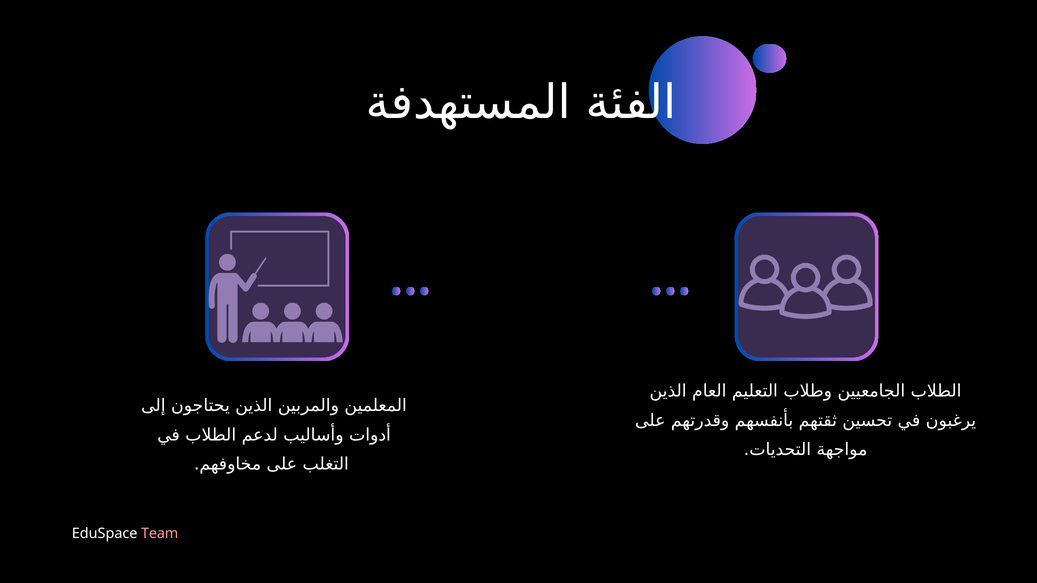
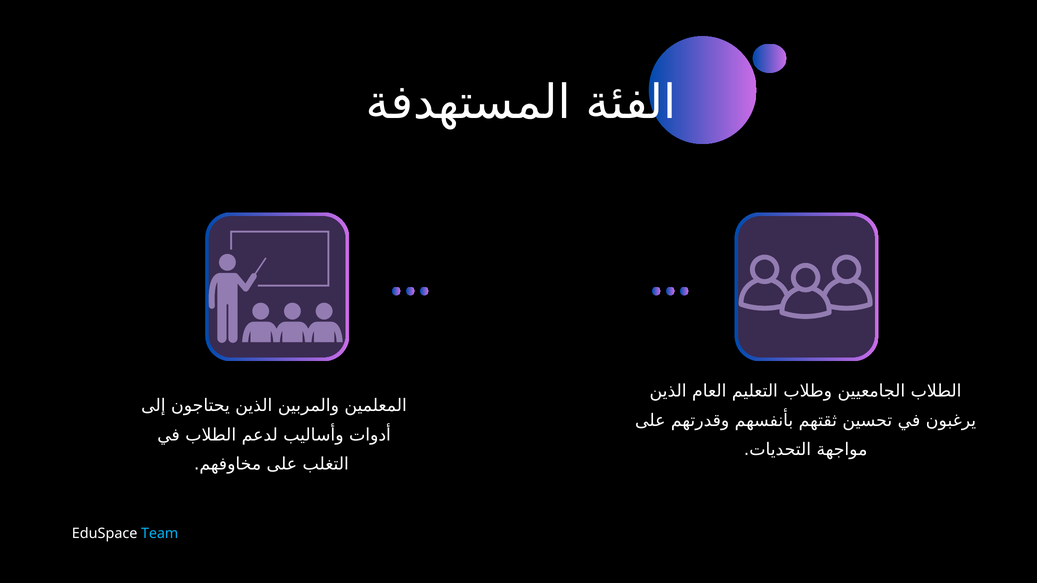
Team colour: pink -> light blue (160, 534)
